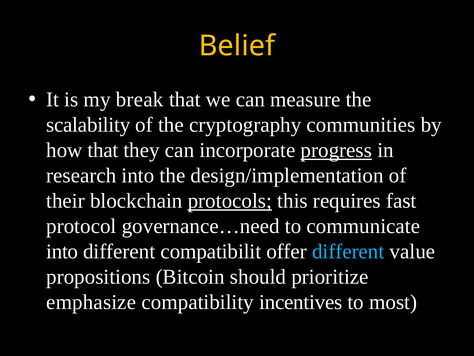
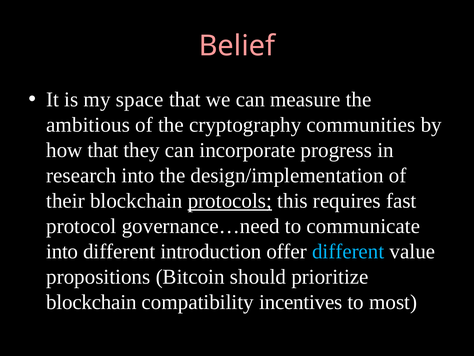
Belief colour: yellow -> pink (237, 46)
break: break -> space (140, 99)
scalability: scalability -> ambitious (88, 125)
progress underline: present -> none (336, 150)
compatibilit: compatibilit -> introduction (211, 251)
emphasize: emphasize -> blockchain (91, 302)
